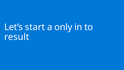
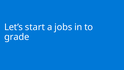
only: only -> jobs (63, 27)
result: result -> grade (17, 37)
